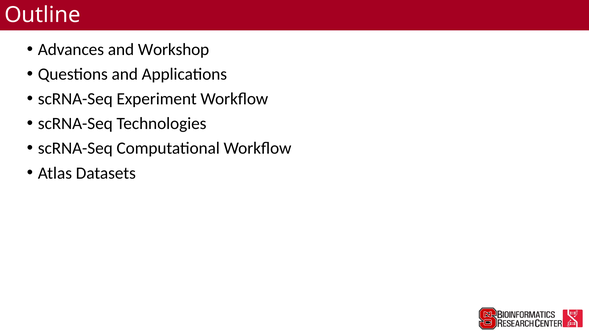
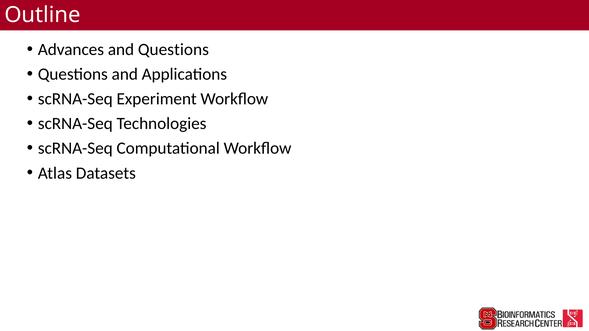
and Workshop: Workshop -> Questions (173, 50)
